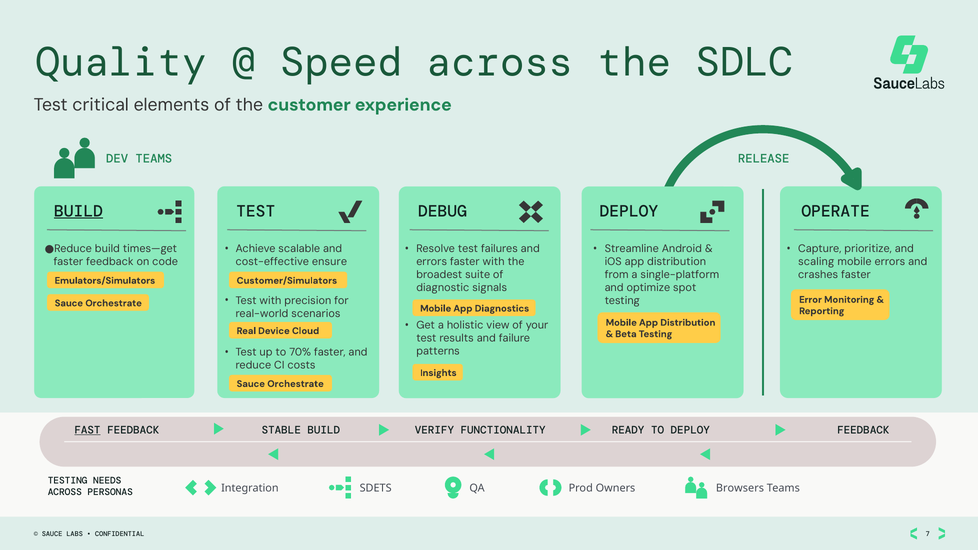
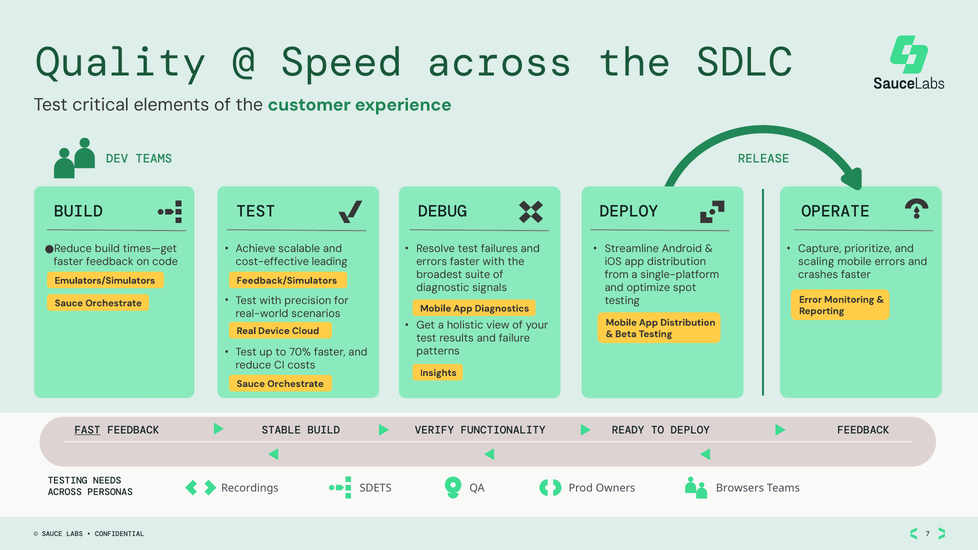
BUILD underline: present -> none (78, 211)
ensure: ensure -> leading (330, 262)
Customer/Simulators: Customer/Simulators -> Feedback/Simulators (287, 281)
Integration: Integration -> Recordings (250, 488)
